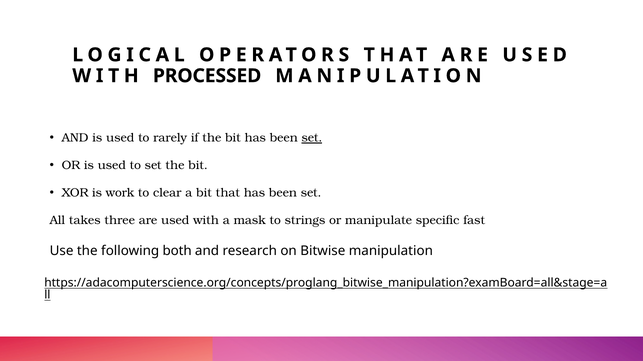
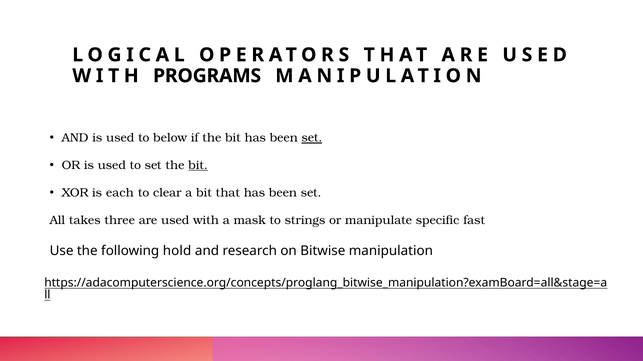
PROCESSED: PROCESSED -> PROGRAMS (207, 76)
rarely: rarely -> below (170, 138)
bit underline: none -> present (198, 166)
work: work -> each (120, 193)
both: both -> hold (177, 251)
